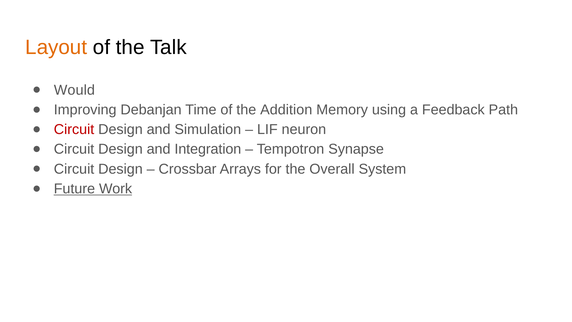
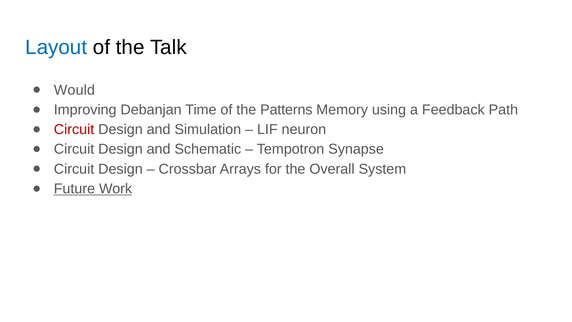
Layout colour: orange -> blue (56, 47)
Addition: Addition -> Patterns (286, 110)
Integration: Integration -> Schematic (208, 149)
